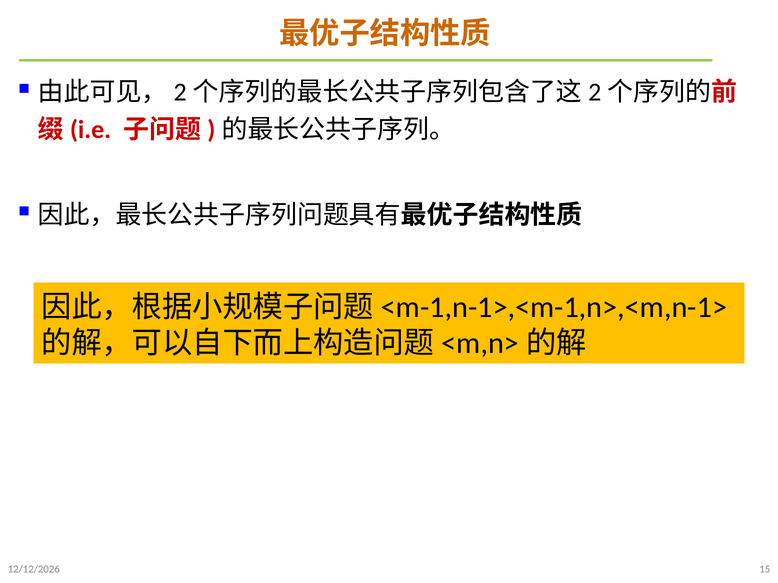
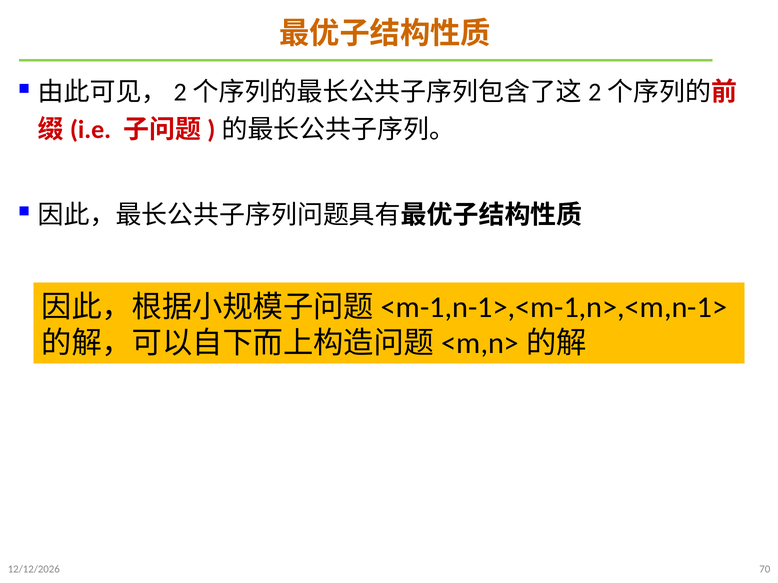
15: 15 -> 70 (765, 570)
